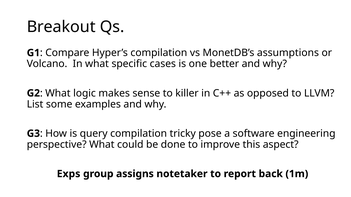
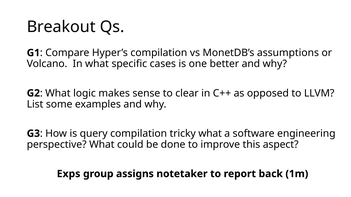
killer: killer -> clear (187, 93)
tricky pose: pose -> what (210, 134)
